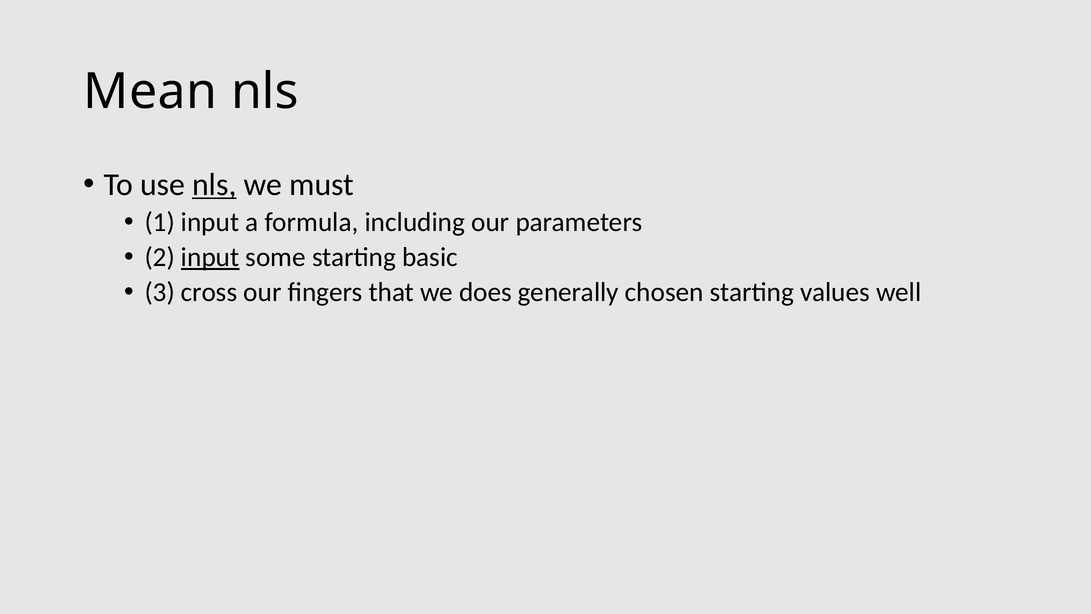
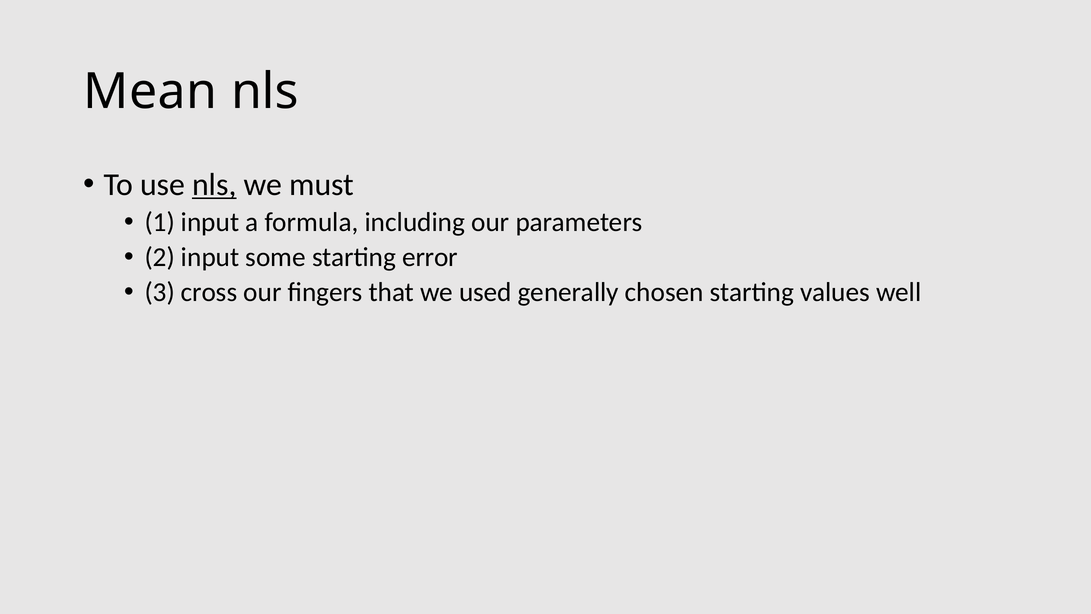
input underline: present -> none (210, 257)
basic: basic -> error (430, 257)
does: does -> used (485, 292)
